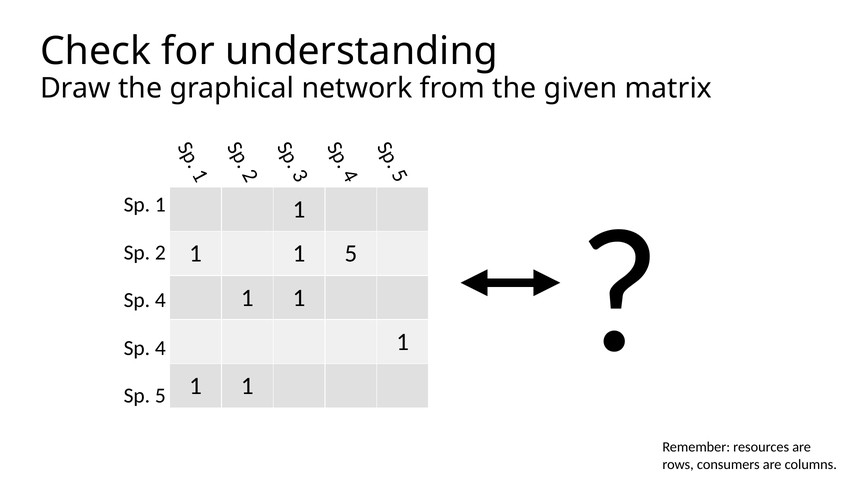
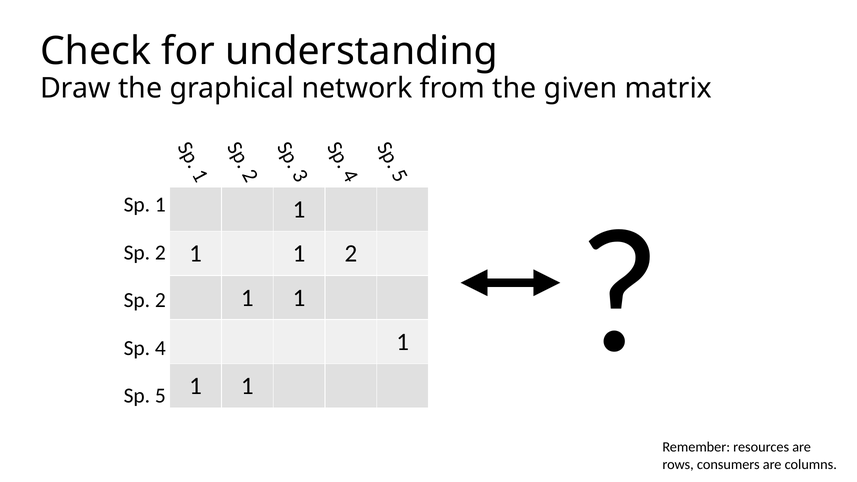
1 5: 5 -> 2 (351, 254)
4: 4 -> 2 (160, 300)
